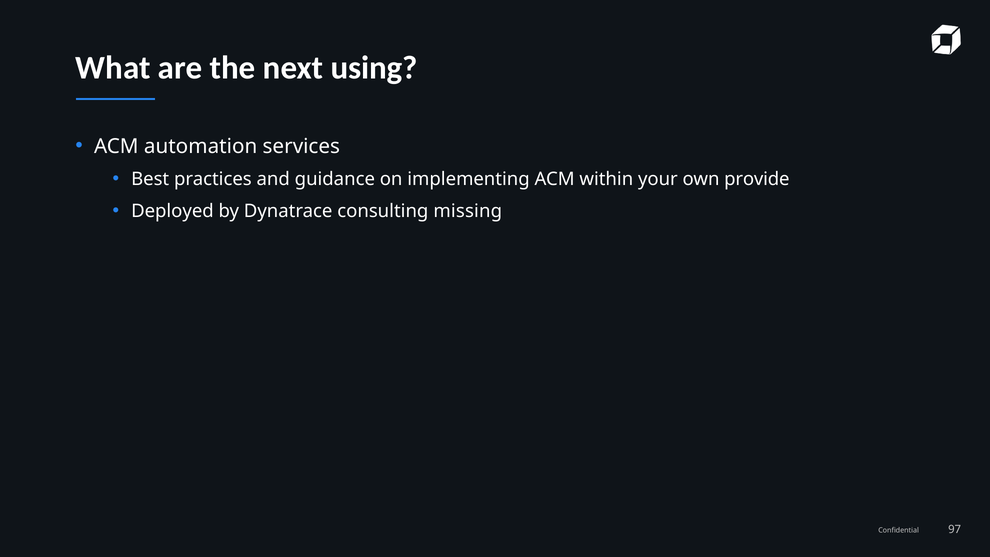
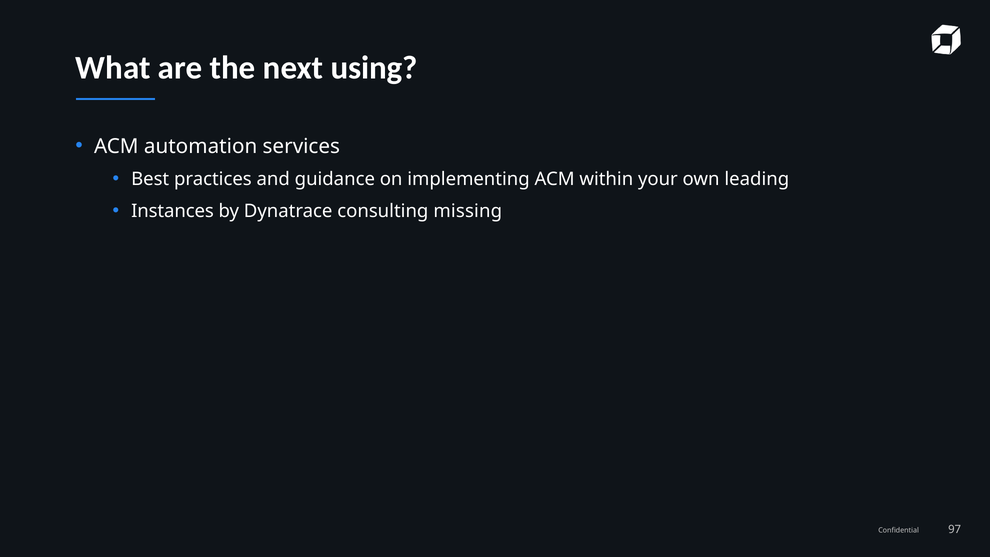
provide: provide -> leading (757, 179)
Deployed: Deployed -> Instances (172, 211)
